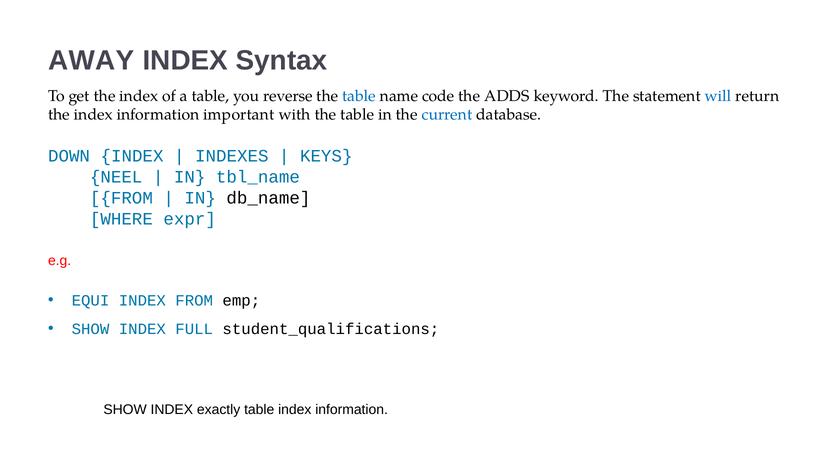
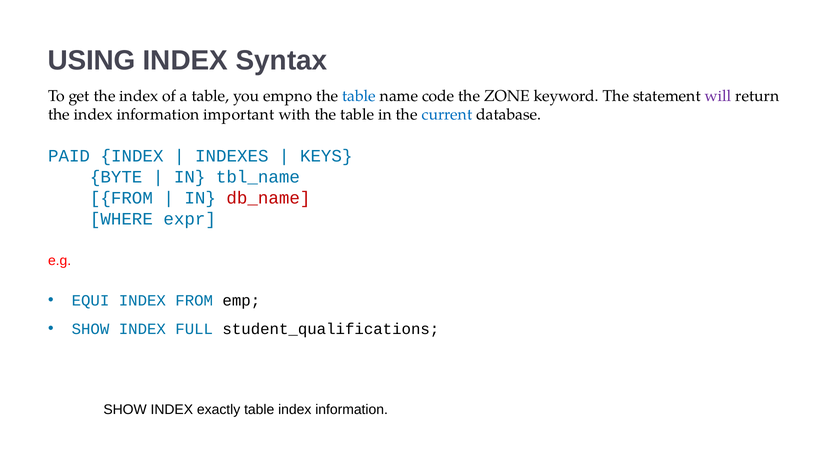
AWAY: AWAY -> USING (92, 61)
reverse: reverse -> empno (288, 96)
ADDS: ADDS -> ZONE (507, 96)
will colour: blue -> purple (718, 96)
DOWN: DOWN -> PAID (69, 156)
NEEL: NEEL -> BYTE (116, 177)
db_name colour: black -> red (268, 198)
